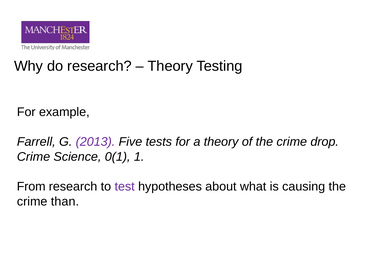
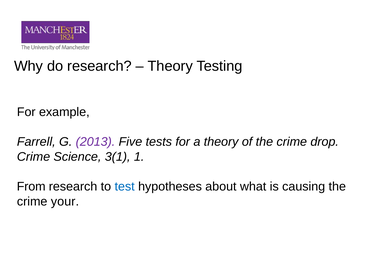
0(1: 0(1 -> 3(1 (118, 157)
test colour: purple -> blue (125, 187)
than: than -> your (65, 202)
